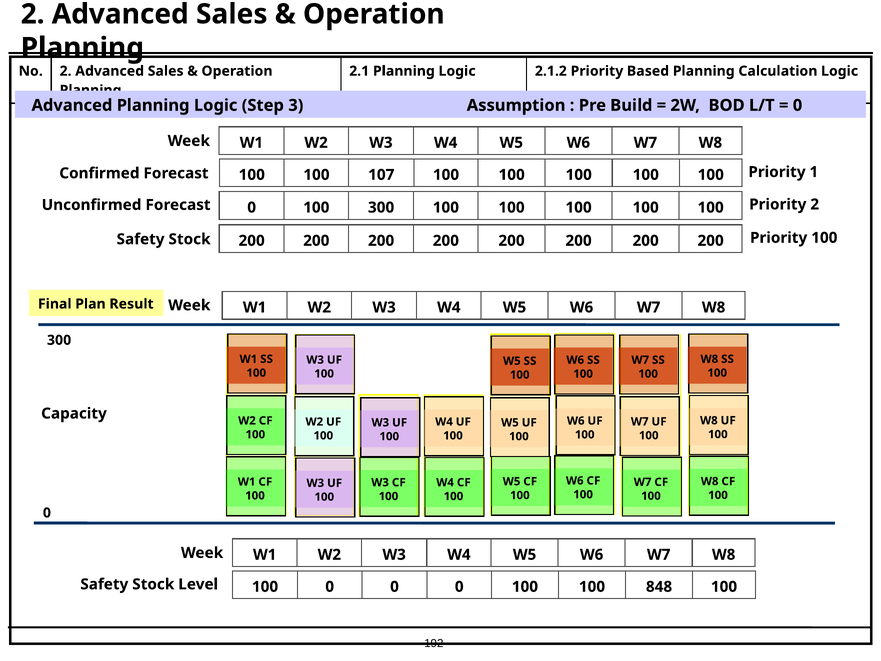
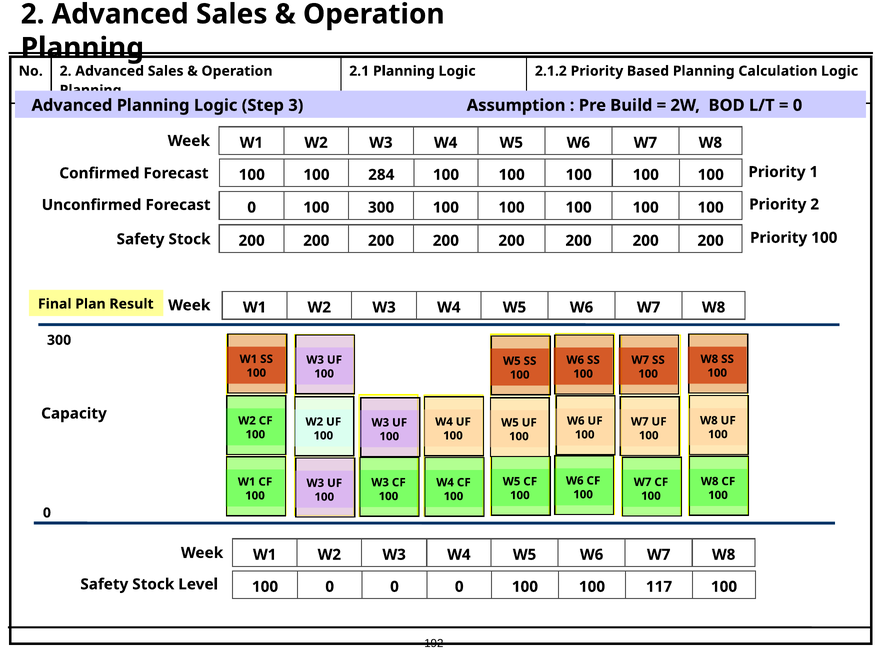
107: 107 -> 284 (381, 175)
848: 848 -> 117 (659, 587)
